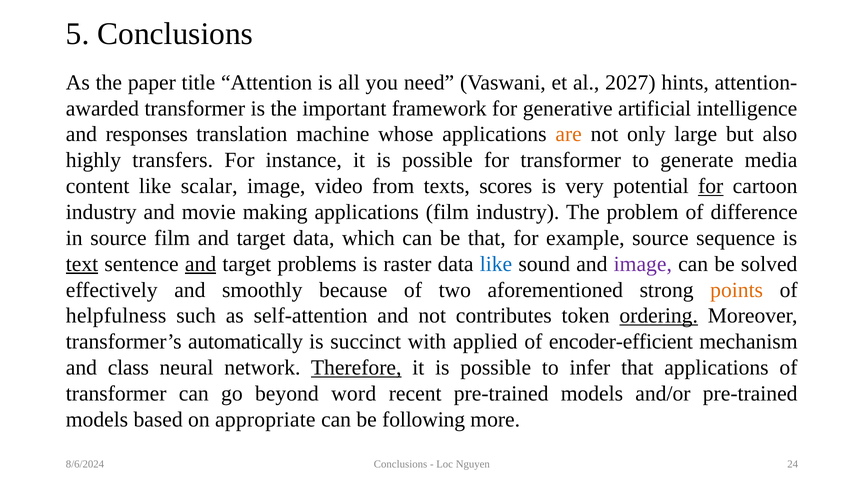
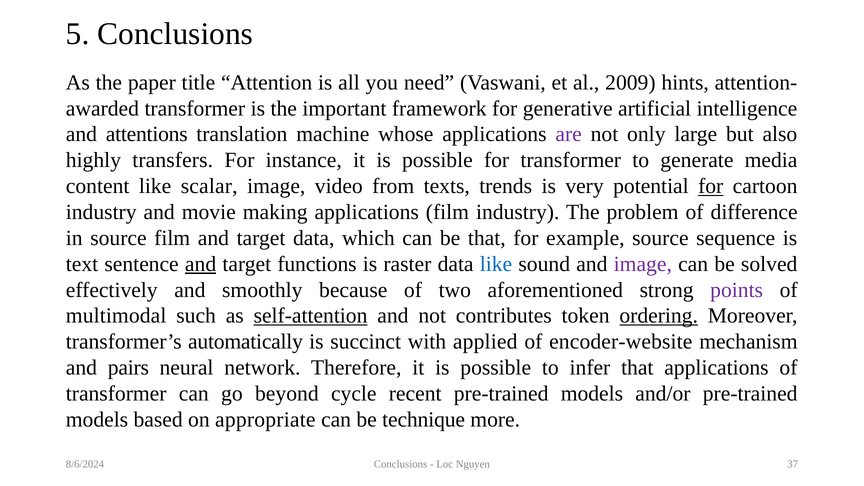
2027: 2027 -> 2009 (630, 83)
responses: responses -> attentions (147, 134)
are colour: orange -> purple (569, 134)
scores: scores -> trends (506, 186)
text underline: present -> none (82, 264)
problems: problems -> functions (317, 264)
points colour: orange -> purple (737, 290)
helpfulness: helpfulness -> multimodal (116, 316)
self-attention underline: none -> present (311, 316)
encoder-efficient: encoder-efficient -> encoder-website (621, 342)
class: class -> pairs (128, 368)
Therefore underline: present -> none (356, 368)
word: word -> cycle (354, 394)
following: following -> technique (424, 419)
24: 24 -> 37 (793, 464)
